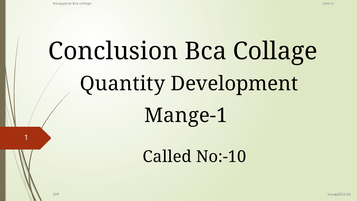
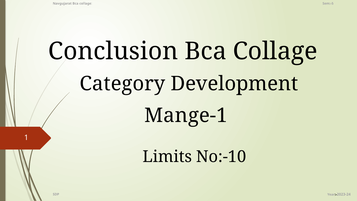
Quantity: Quantity -> Category (123, 84)
Called: Called -> Limits (167, 156)
